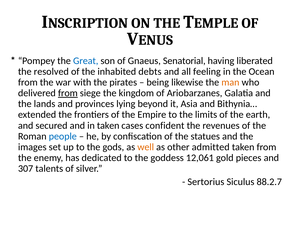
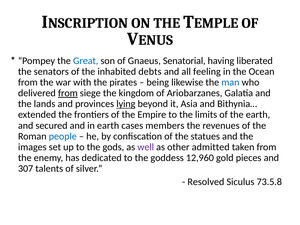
resolved: resolved -> senators (51, 71)
man colour: orange -> blue (230, 82)
lying underline: none -> present (126, 104)
in taken: taken -> earth (108, 125)
confident: confident -> members (165, 125)
well colour: orange -> purple (146, 147)
12,061: 12,061 -> 12,960 (200, 158)
Sertorius: Sertorius -> Resolved (206, 182)
88.2.7: 88.2.7 -> 73.5.8 (269, 182)
